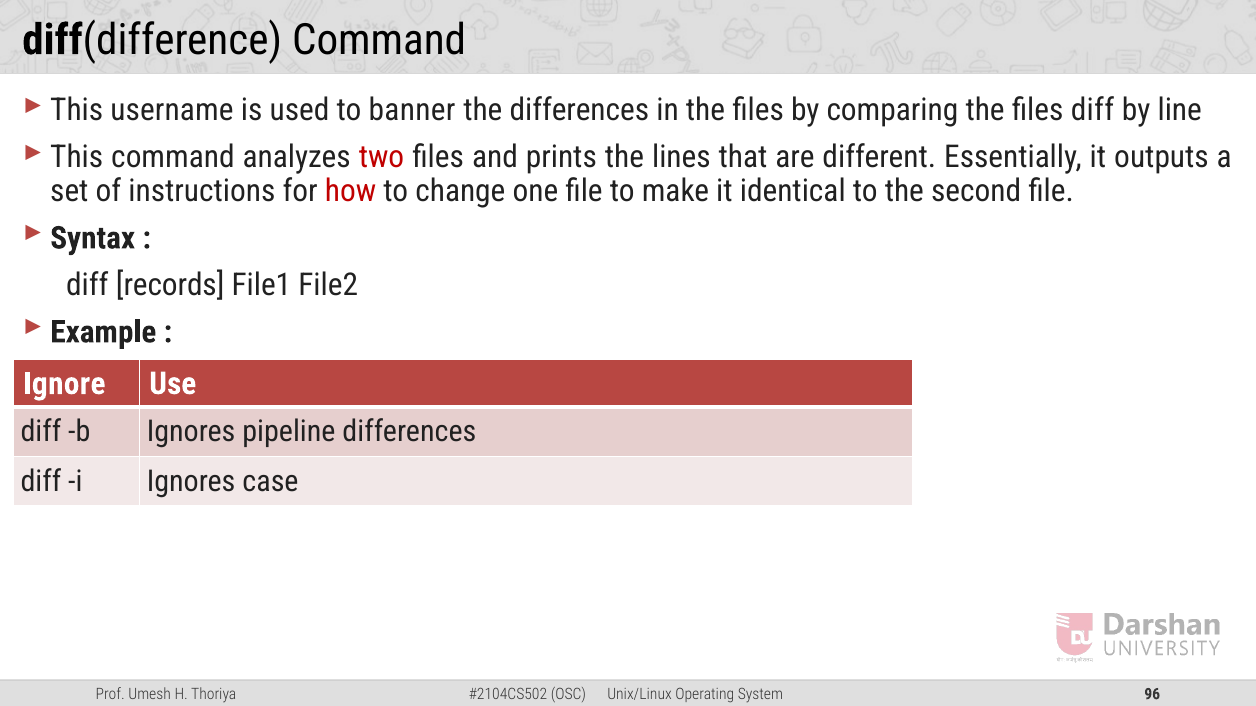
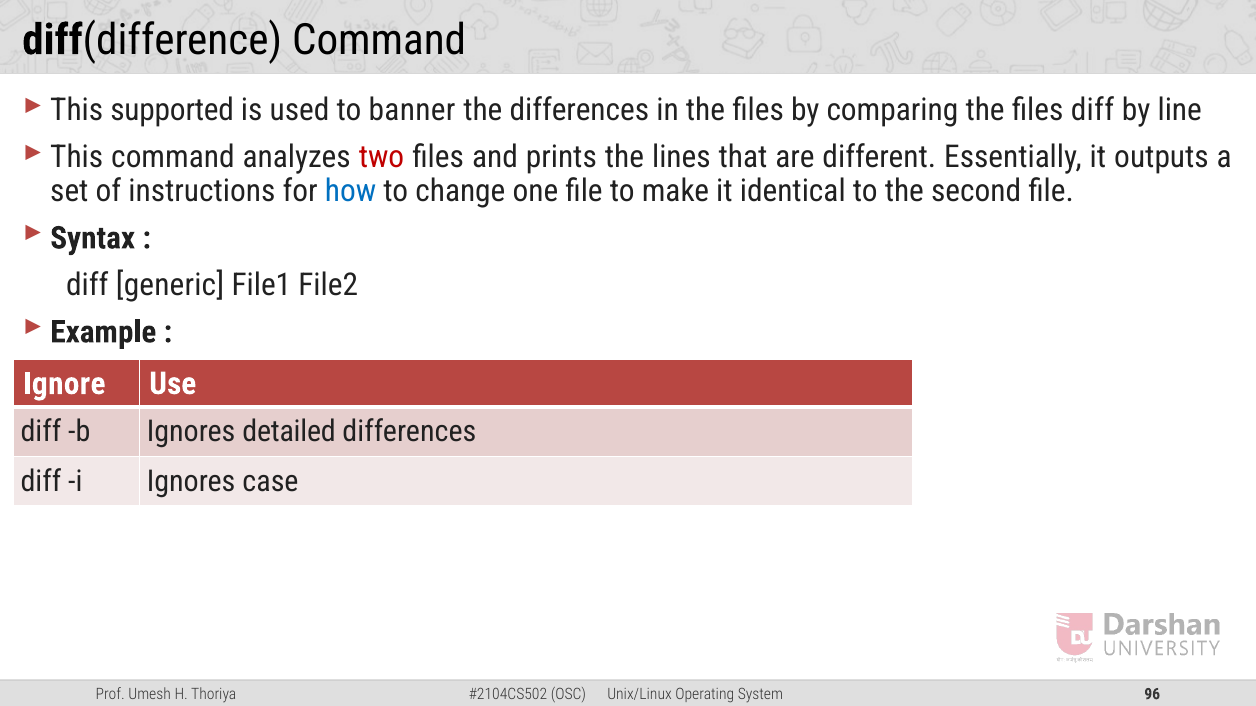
username: username -> supported (172, 110)
how colour: red -> blue (351, 191)
records: records -> generic (170, 285)
pipeline: pipeline -> detailed (289, 432)
